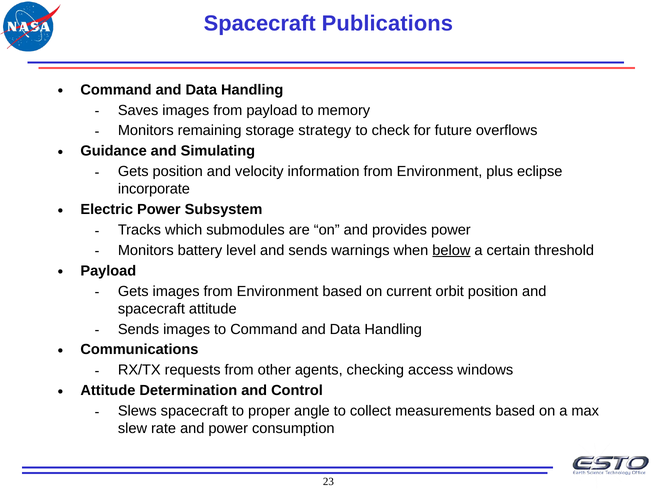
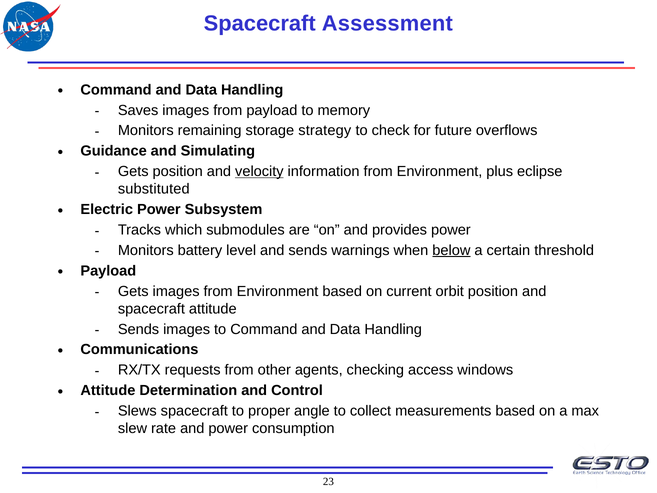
Publications: Publications -> Assessment (387, 23)
velocity underline: none -> present (259, 171)
incorporate: incorporate -> substituted (154, 189)
